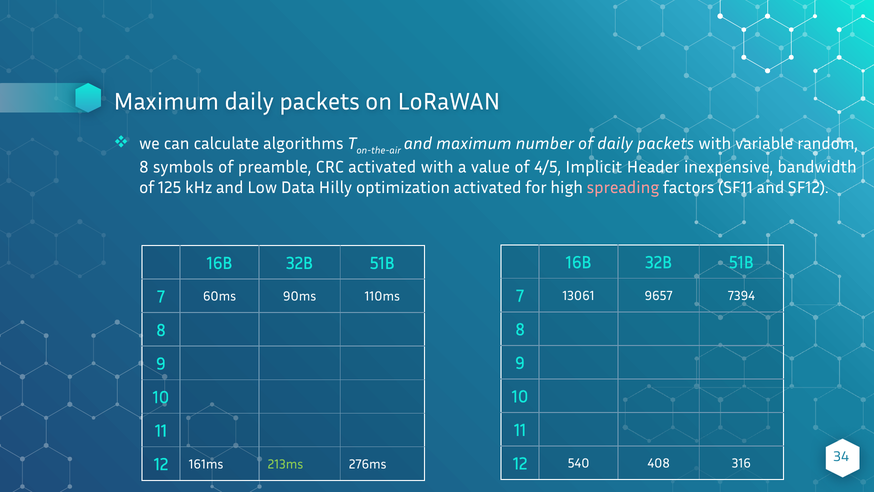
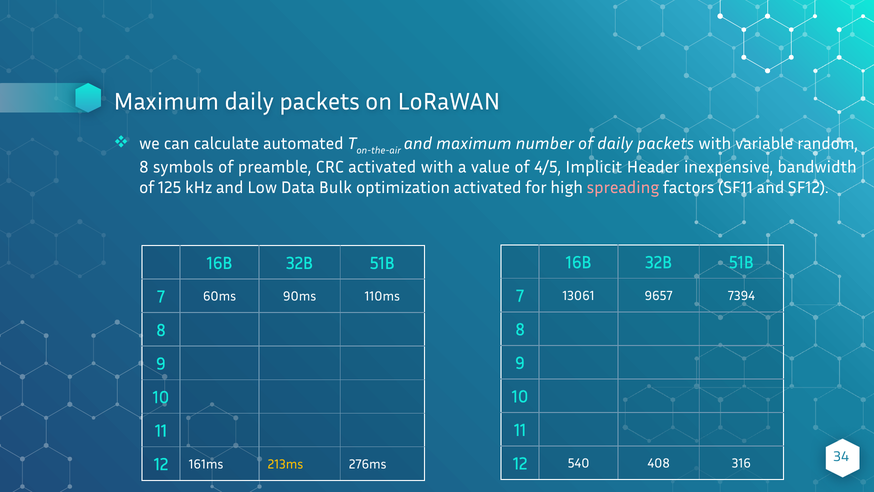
algorithms: algorithms -> automated (303, 144)
Hilly: Hilly -> Bulk (335, 187)
213ms colour: light green -> yellow (285, 464)
